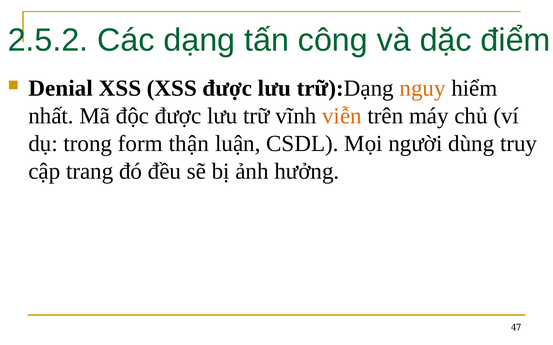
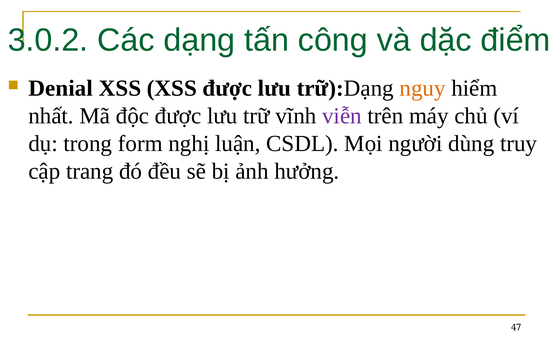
2.5.2: 2.5.2 -> 3.0.2 (48, 40)
viễn colour: orange -> purple (342, 116)
thận: thận -> nghị (189, 144)
